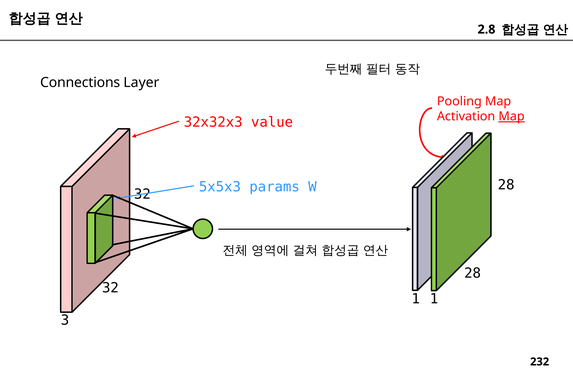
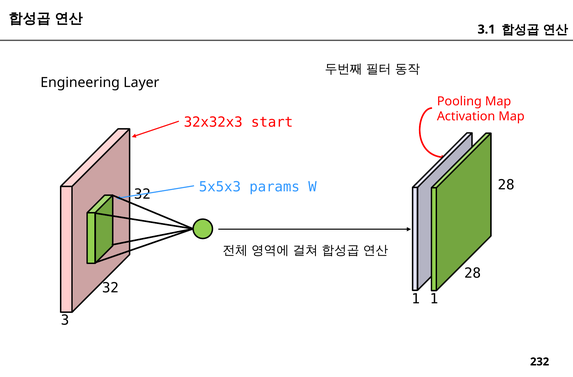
2.8: 2.8 -> 3.1 (486, 29)
Connections: Connections -> Engineering (80, 82)
Map underline: present -> none (512, 116)
value: value -> start (272, 122)
